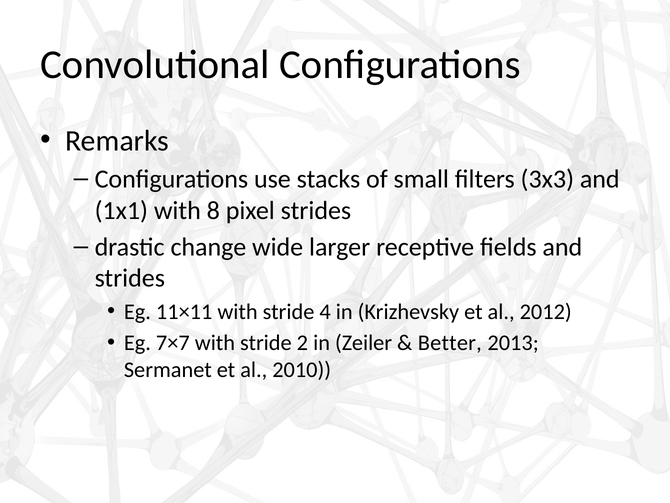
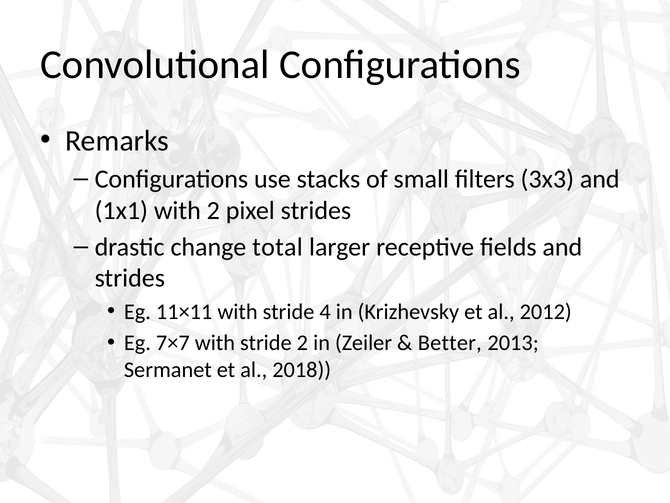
with 8: 8 -> 2 (213, 210)
wide: wide -> total (278, 247)
2010: 2010 -> 2018 (302, 369)
